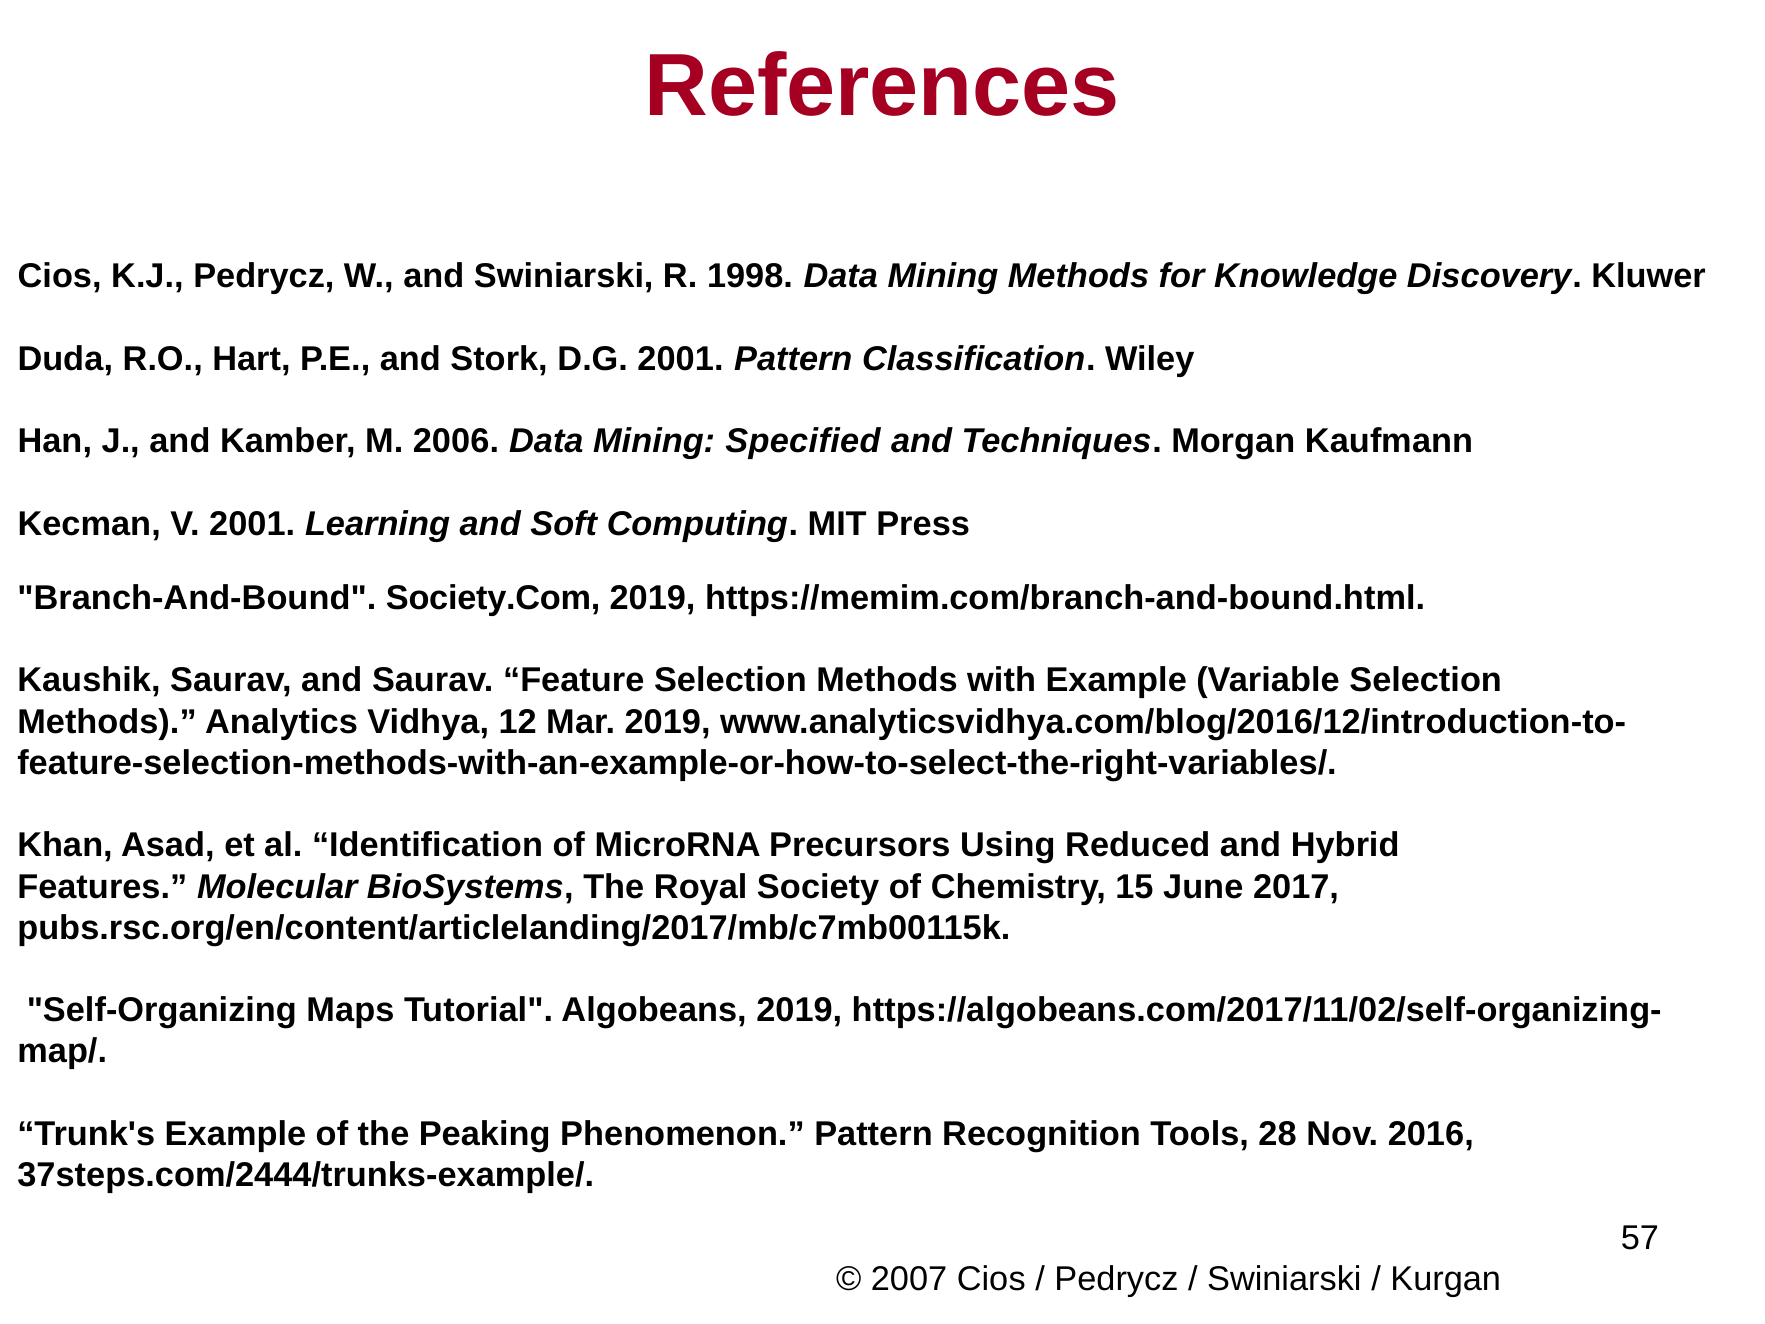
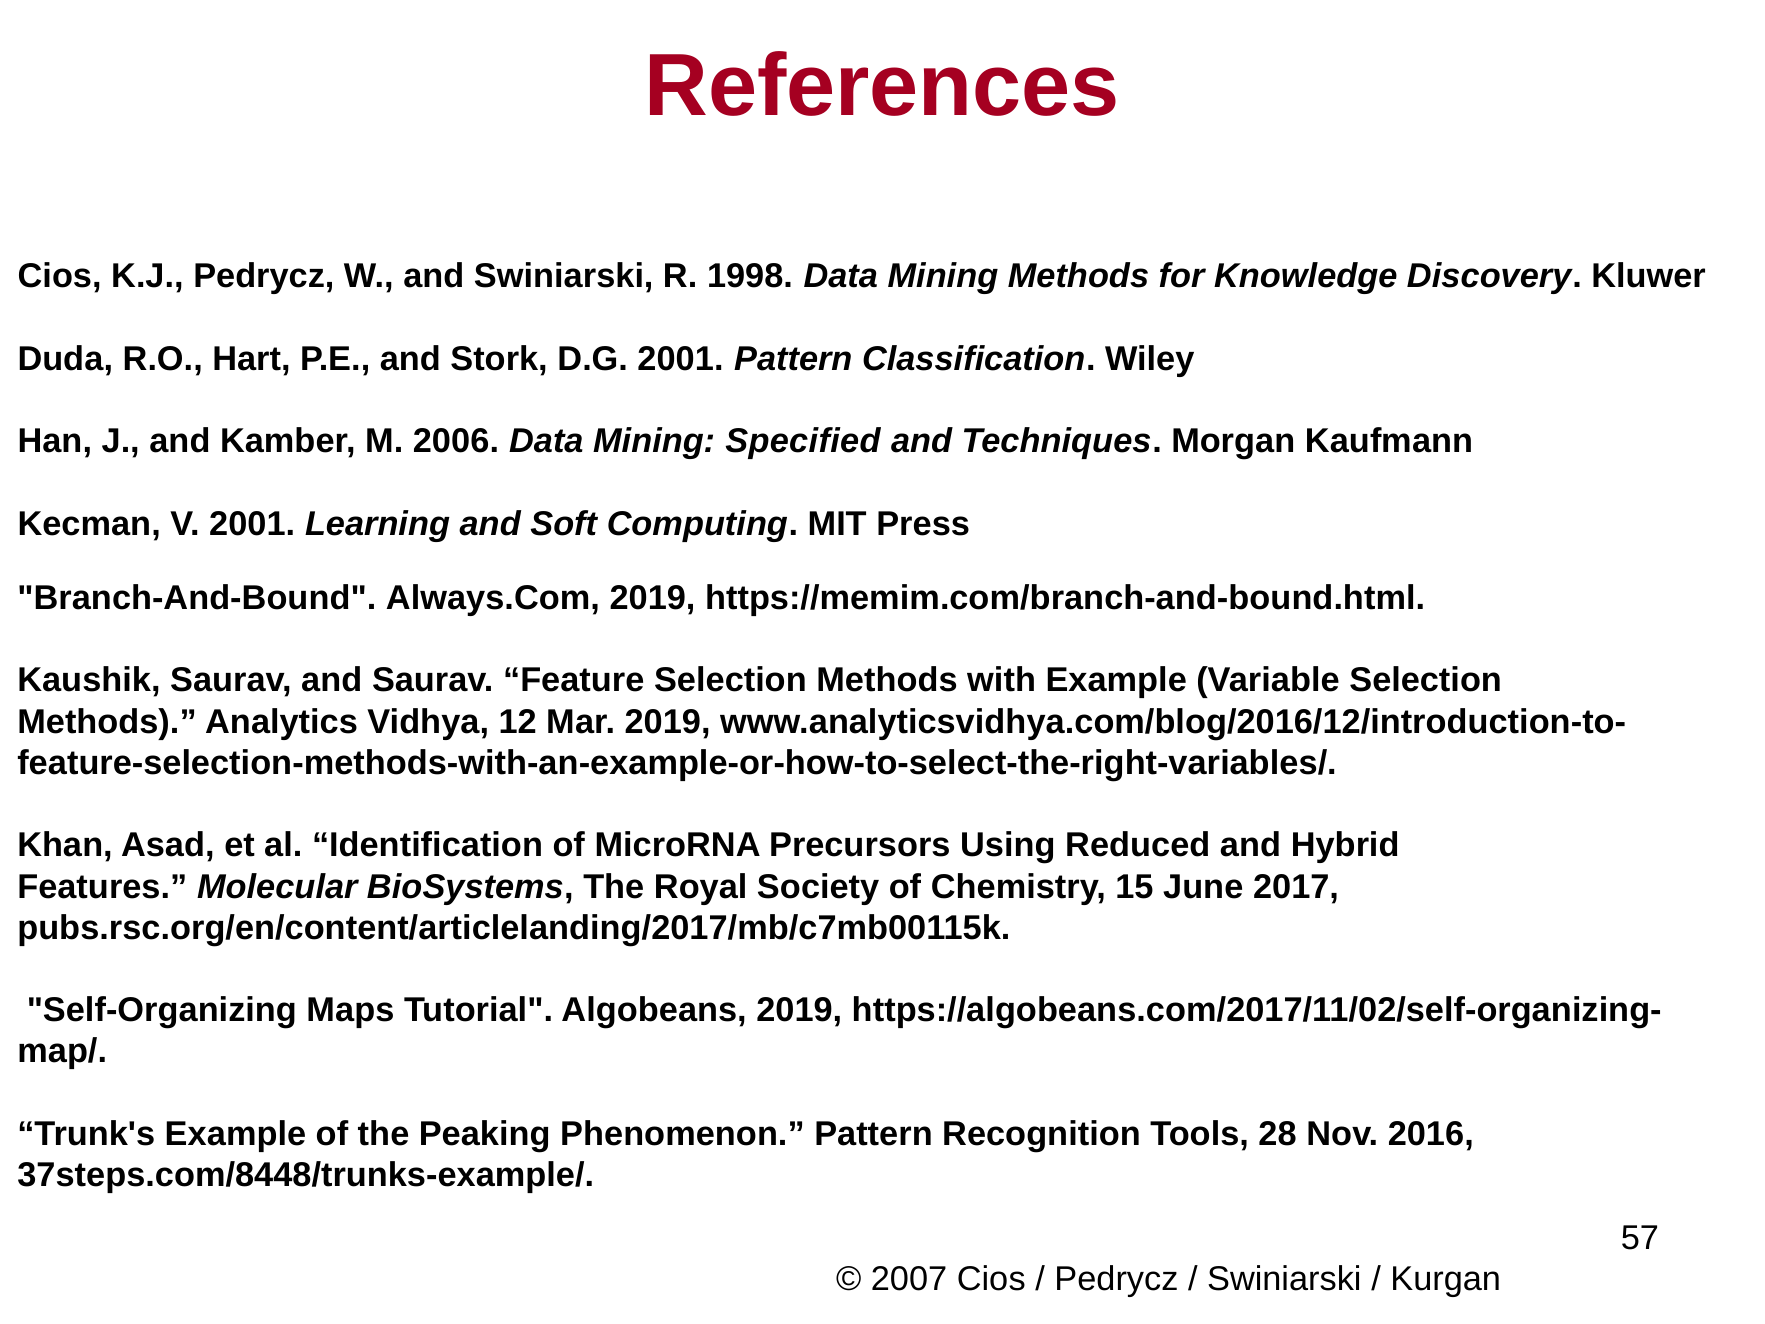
Society.Com: Society.Com -> Always.Com (493, 598)
37steps.com/2444/trunks-example/: 37steps.com/2444/trunks-example/ -> 37steps.com/8448/trunks-example/ (306, 1175)
